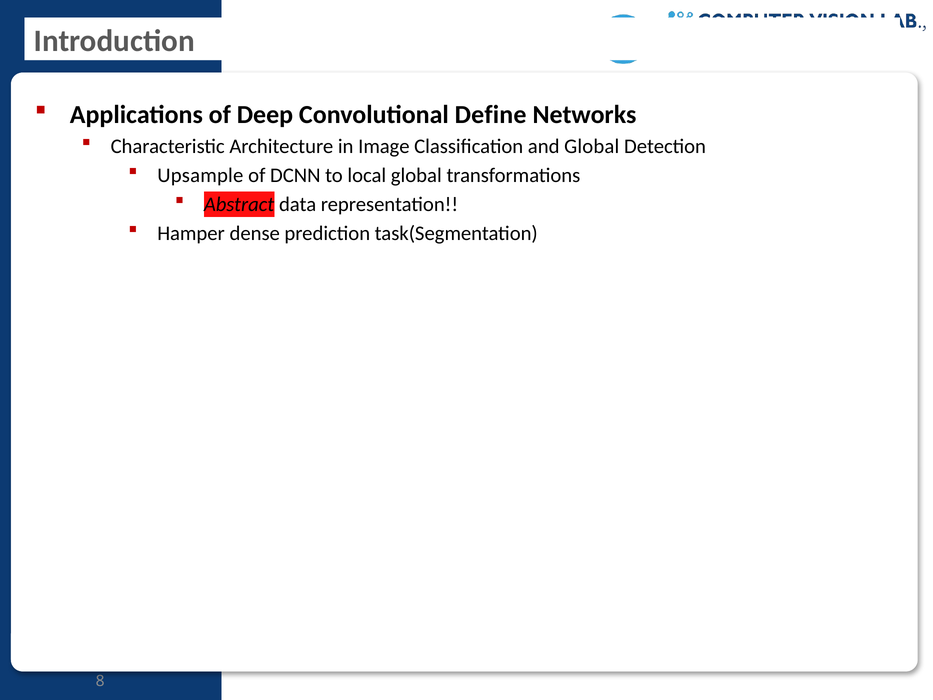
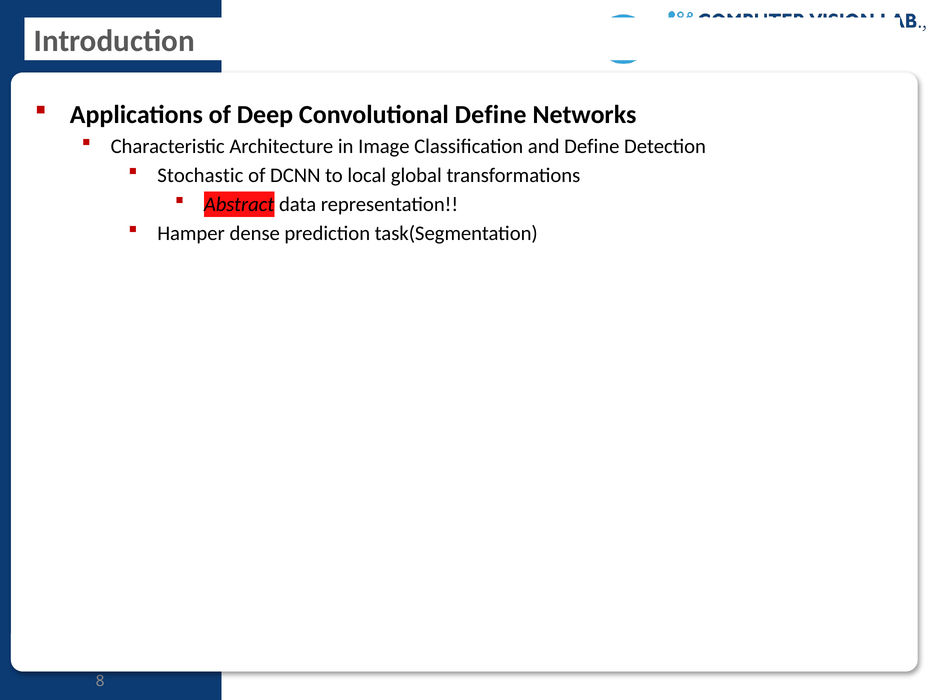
and Global: Global -> Define (592, 146)
Upsample: Upsample -> Stochastic (200, 175)
